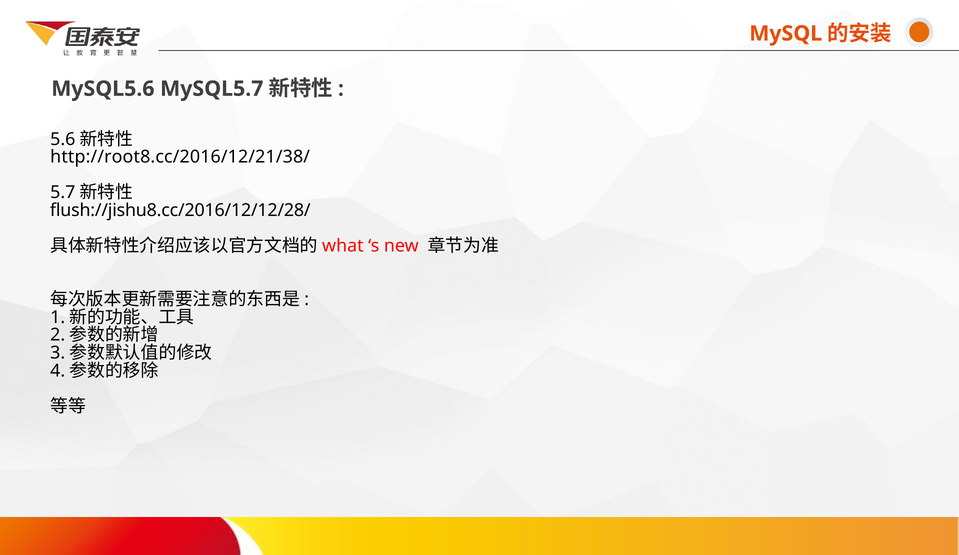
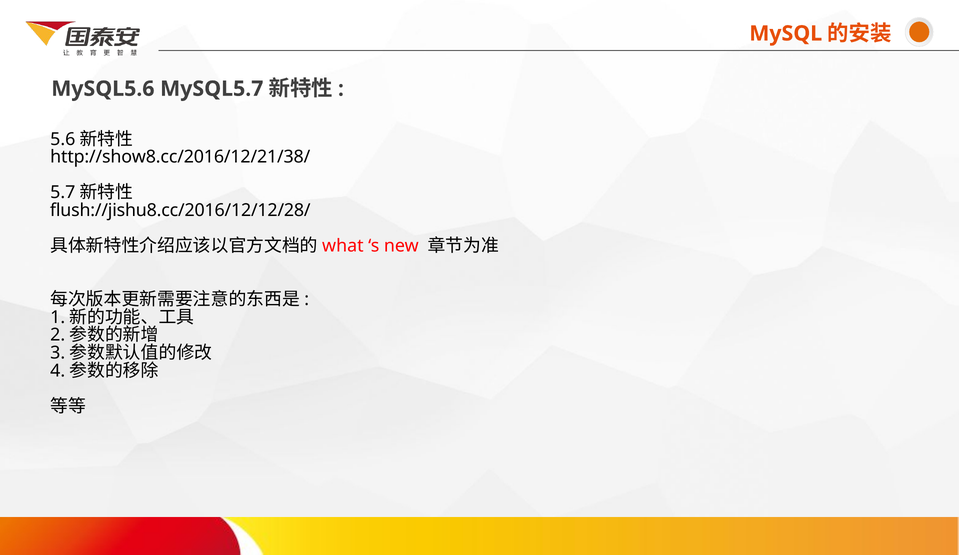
http://root8.cc/2016/12/21/38/: http://root8.cc/2016/12/21/38/ -> http://show8.cc/2016/12/21/38/ (180, 157)
